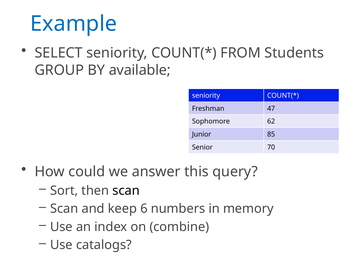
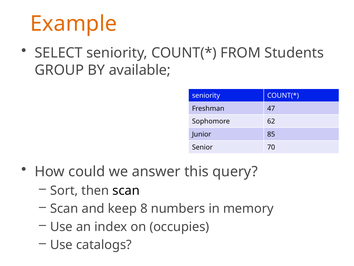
Example colour: blue -> orange (74, 24)
6: 6 -> 8 (144, 208)
combine: combine -> occupies (179, 226)
